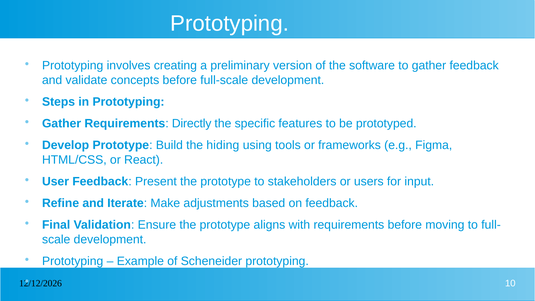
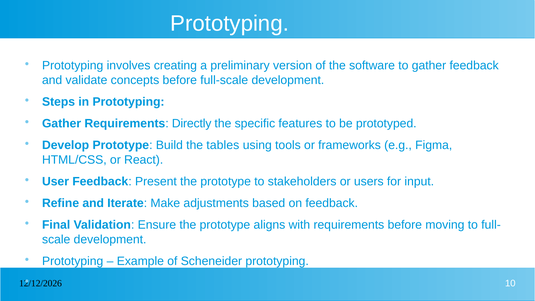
hiding: hiding -> tables (223, 145)
